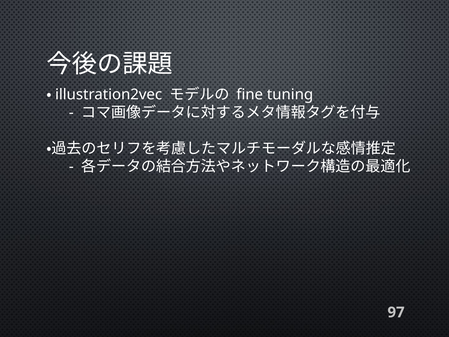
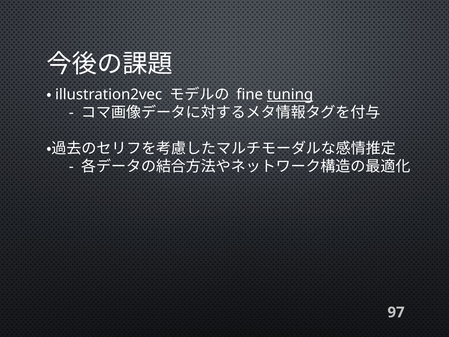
tuning underline: none -> present (290, 95)
